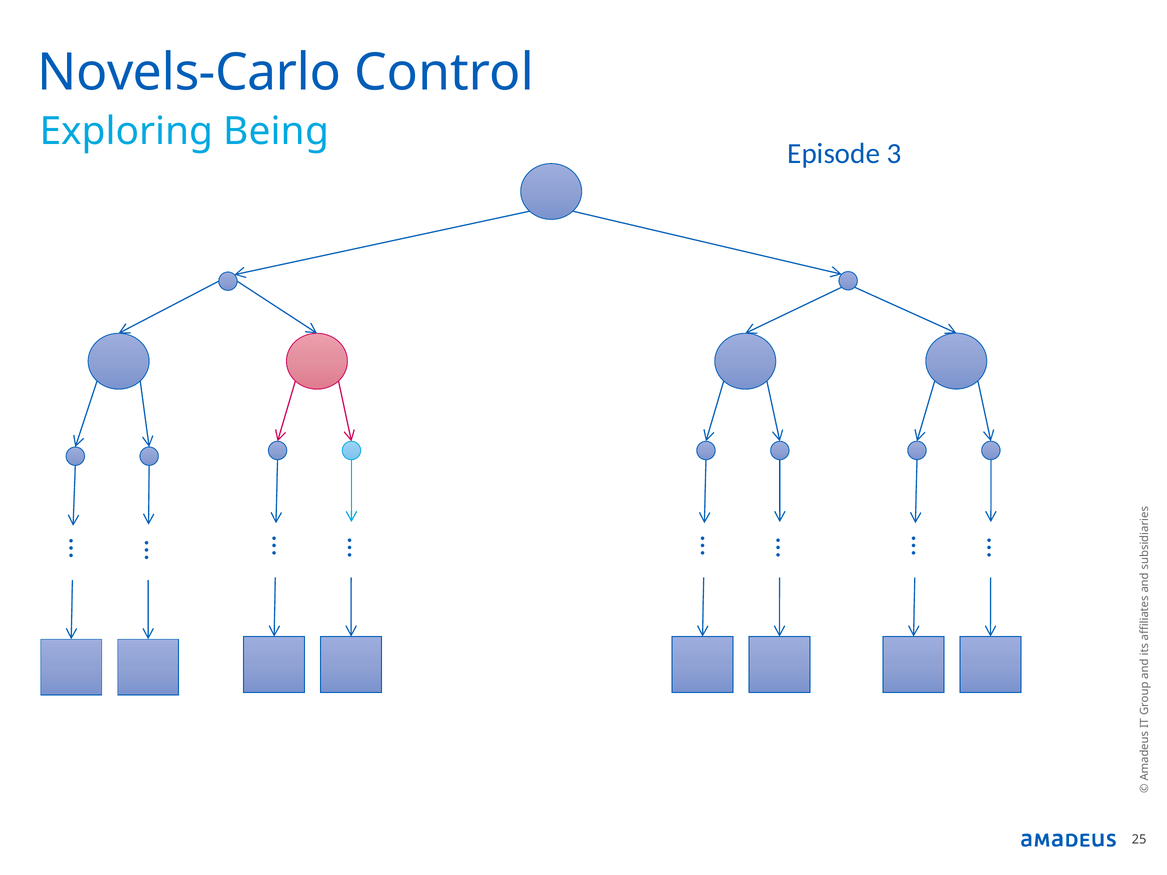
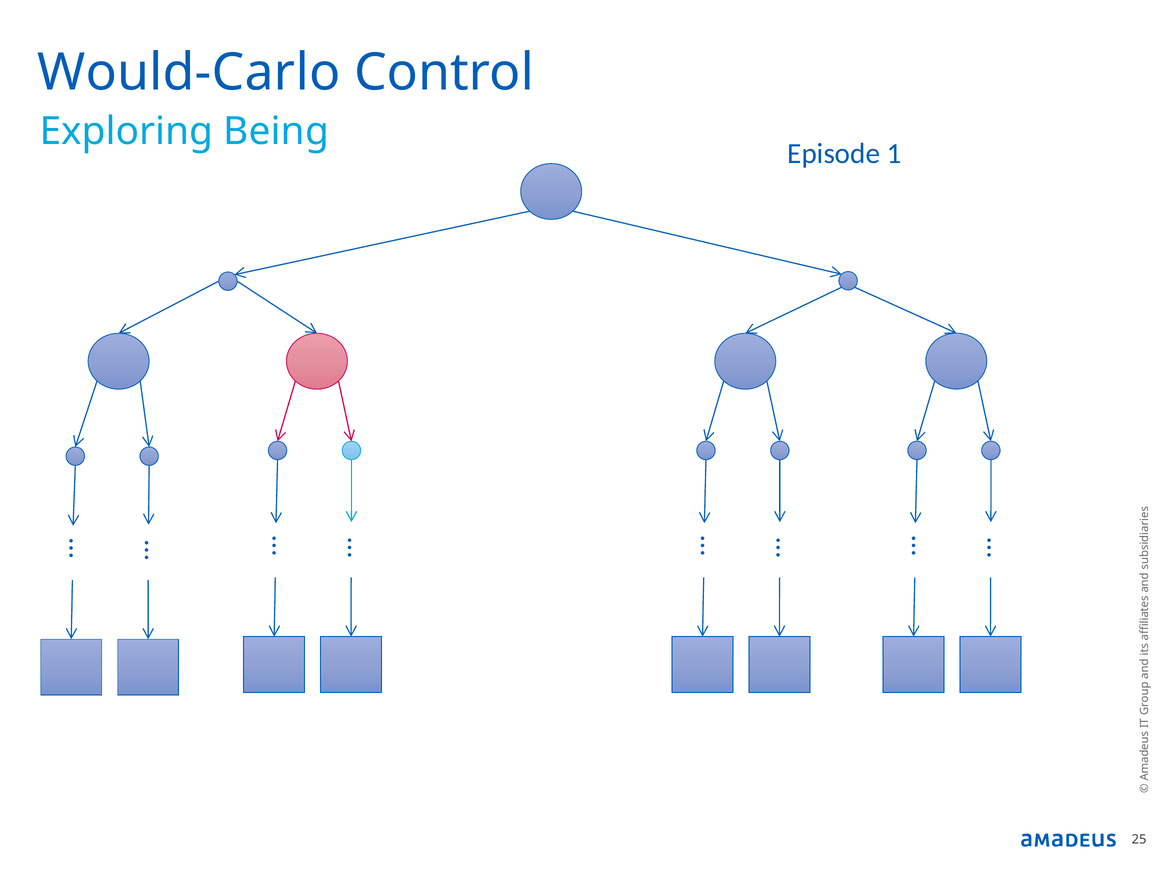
Novels-Carlo: Novels-Carlo -> Would-Carlo (189, 73)
3: 3 -> 1 (894, 154)
